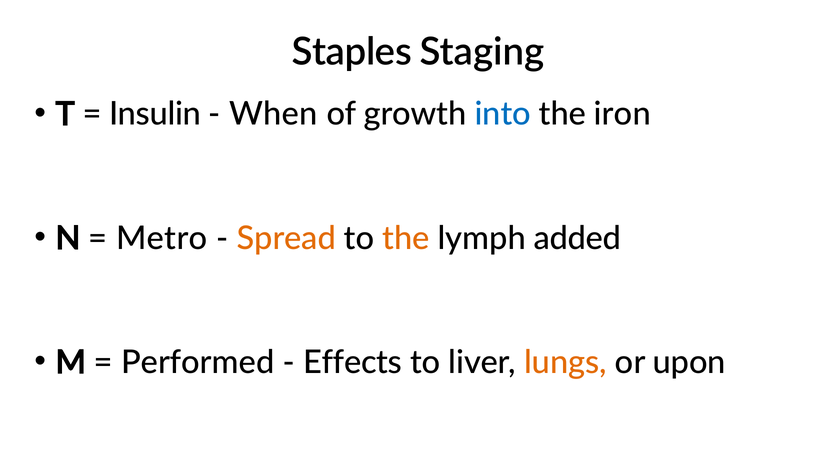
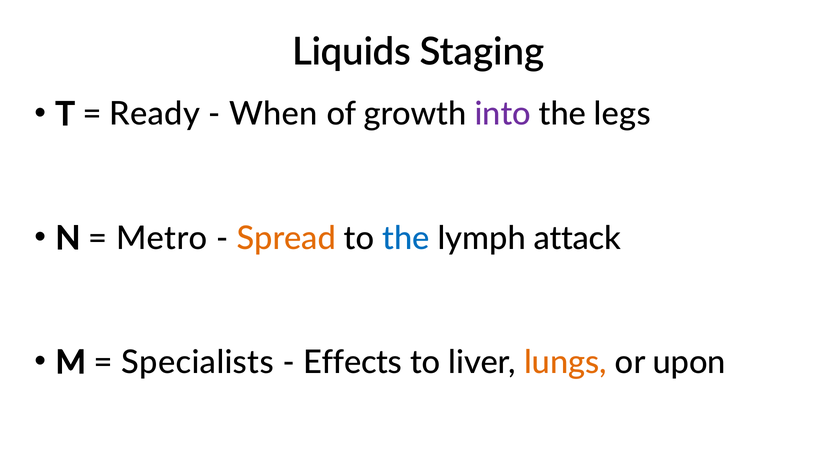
Staples: Staples -> Liquids (352, 52)
Insulin: Insulin -> Ready (155, 114)
into colour: blue -> purple (503, 114)
iron: iron -> legs (622, 114)
the colour: orange -> blue (406, 238)
added: added -> attack (577, 238)
Performed: Performed -> Specialists (198, 362)
